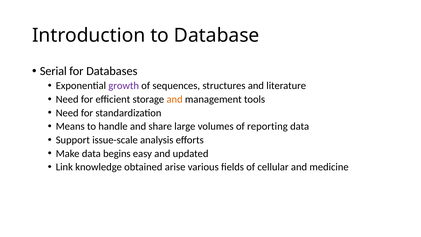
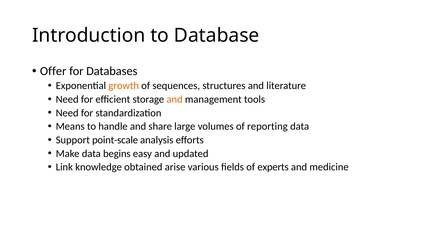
Serial: Serial -> Offer (53, 71)
growth colour: purple -> orange (124, 86)
issue-scale: issue-scale -> point-scale (115, 140)
cellular: cellular -> experts (273, 167)
